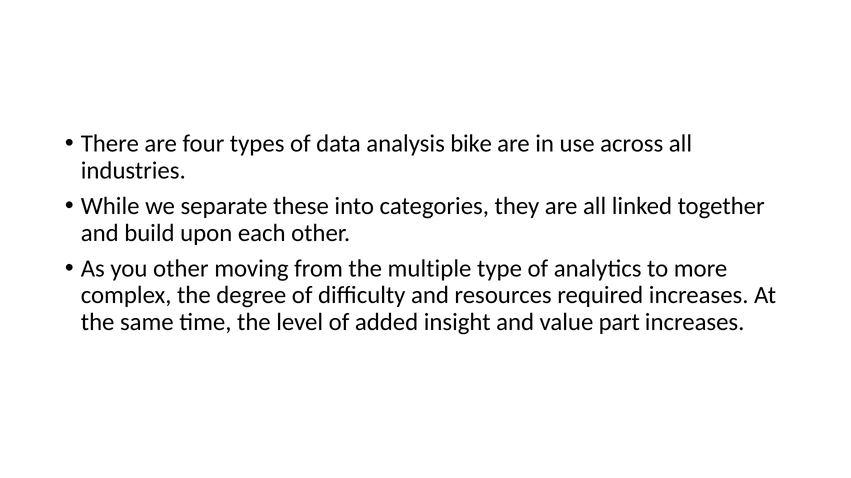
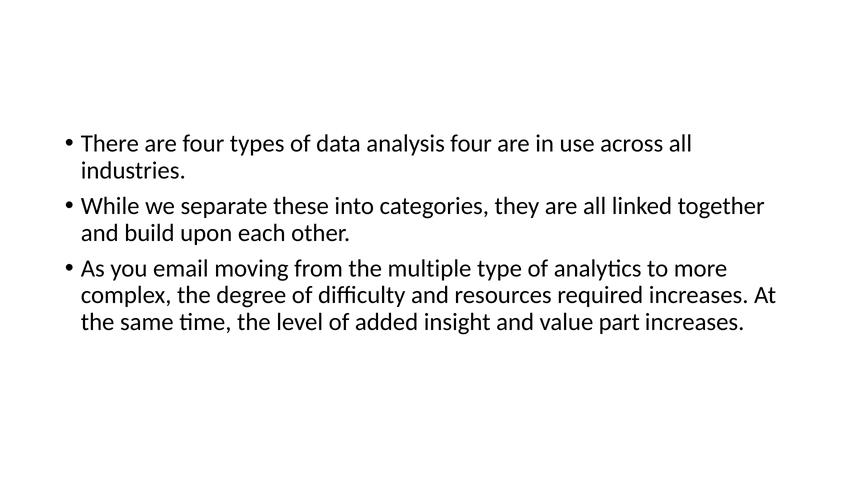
analysis bike: bike -> four (471, 144)
you other: other -> email (181, 269)
